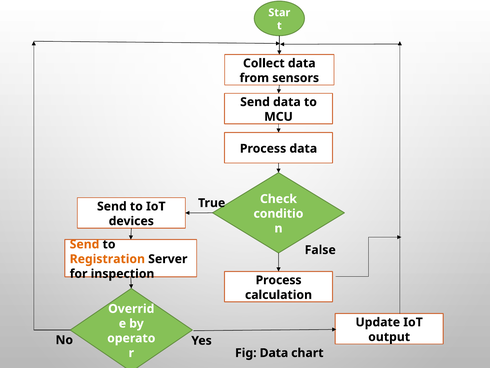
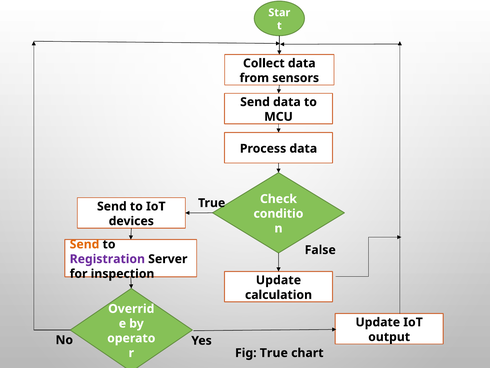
Registration colour: orange -> purple (107, 259)
Process: Process -> Update (278, 280)
Fig Data: Data -> True (274, 352)
